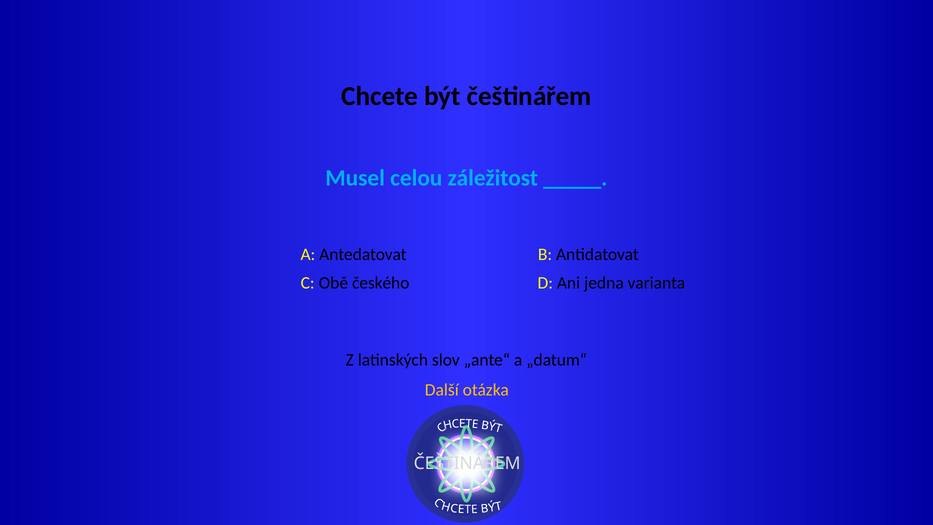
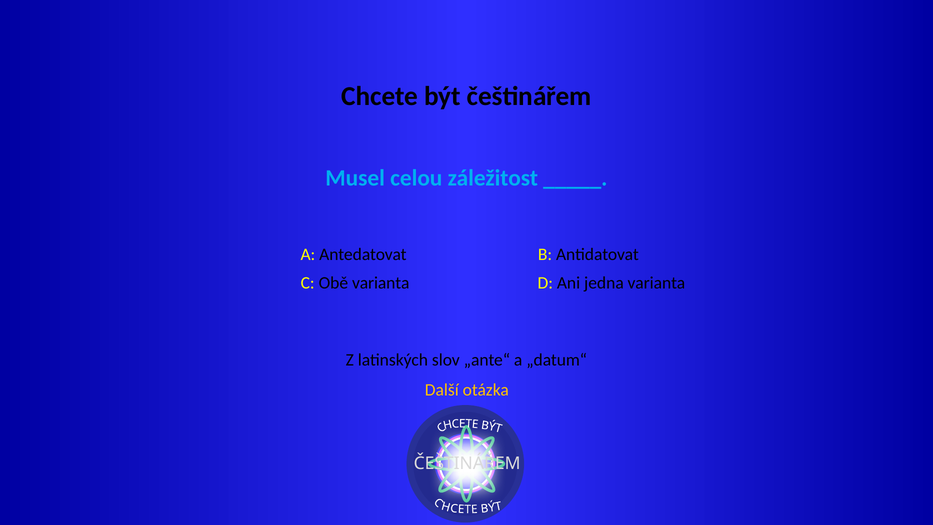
Obě českého: českého -> varianta (381, 283)
